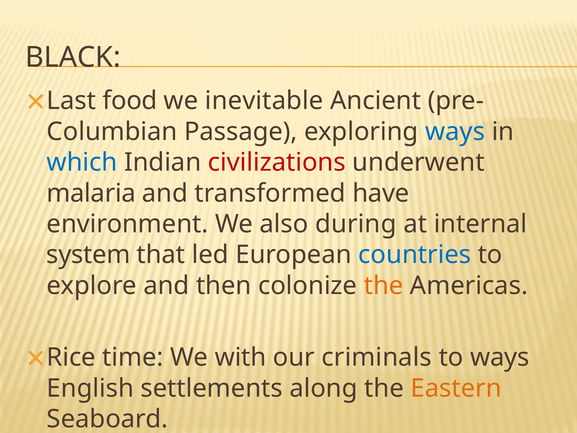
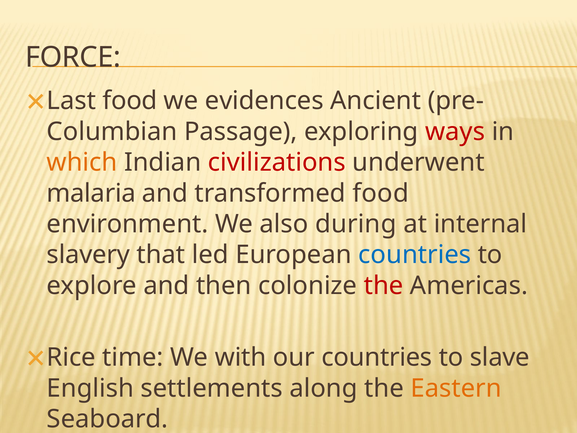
BLACK: BLACK -> FORCE (73, 57)
inevitable: inevitable -> evidences (264, 101)
ways colour: blue -> red (455, 132)
which colour: blue -> orange (82, 162)
transformed have: have -> food (381, 193)
system: system -> slavery (88, 255)
the colour: orange -> red (384, 285)
our criminals: criminals -> countries (377, 357)
to ways: ways -> slave (500, 357)
